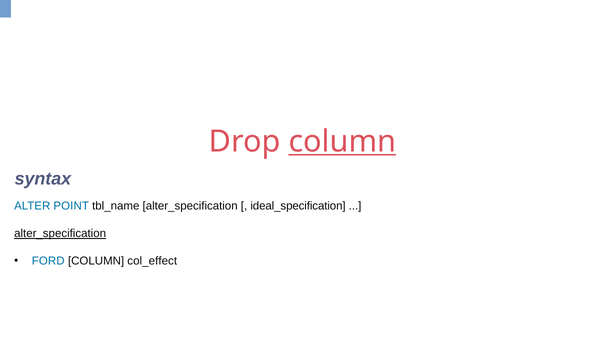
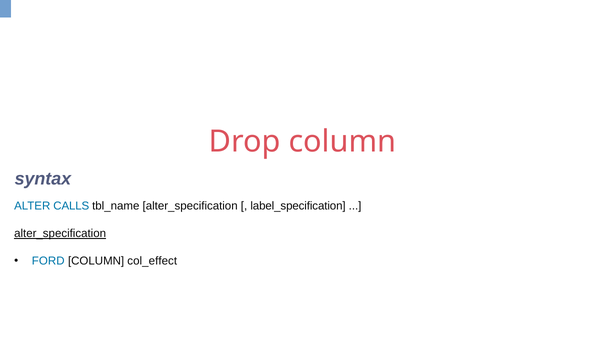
column underline: present -> none (342, 142)
POINT: POINT -> CALLS (71, 206)
ideal_specification: ideal_specification -> label_specification (298, 206)
